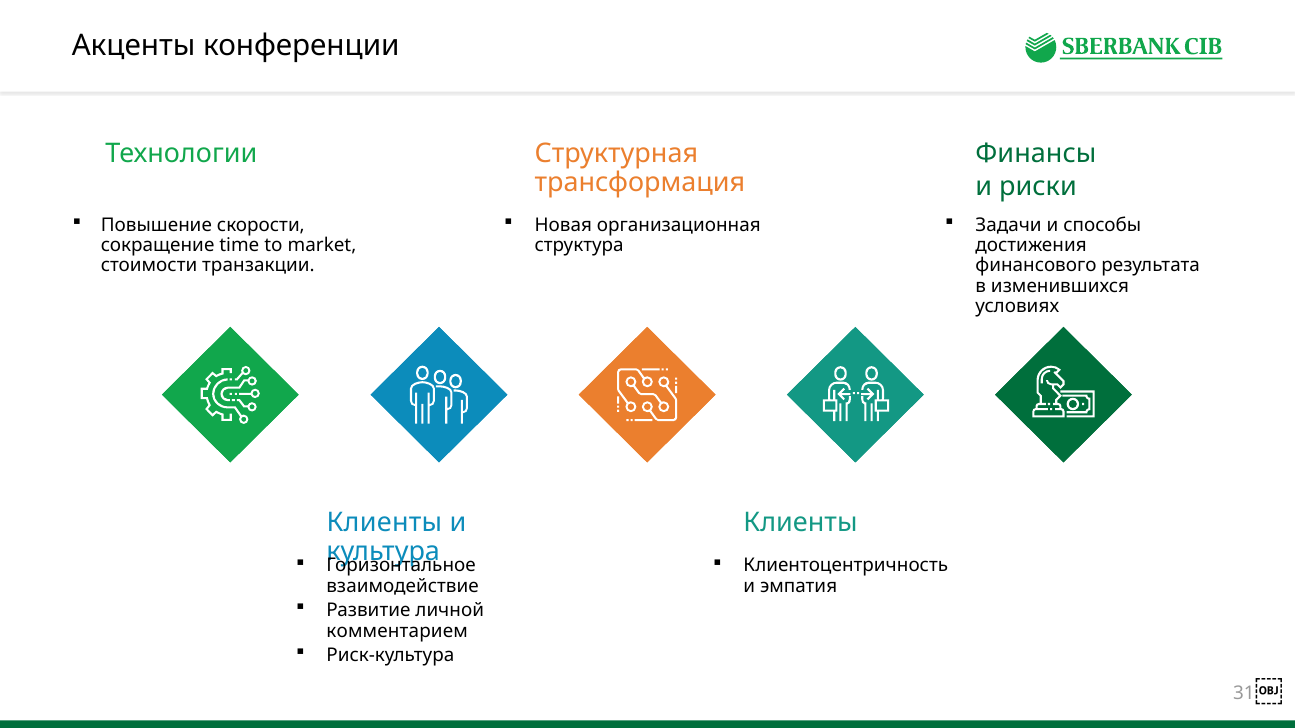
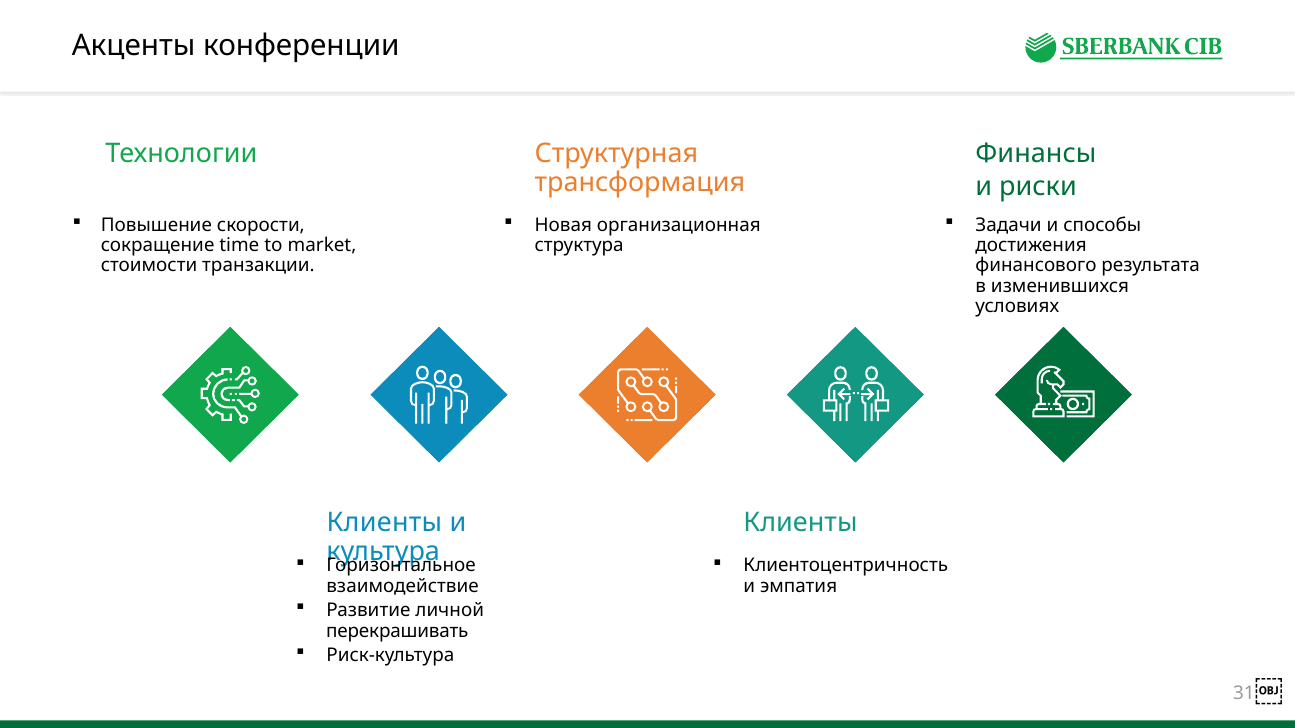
комментарием: комментарием -> перекрашивать (397, 631)
